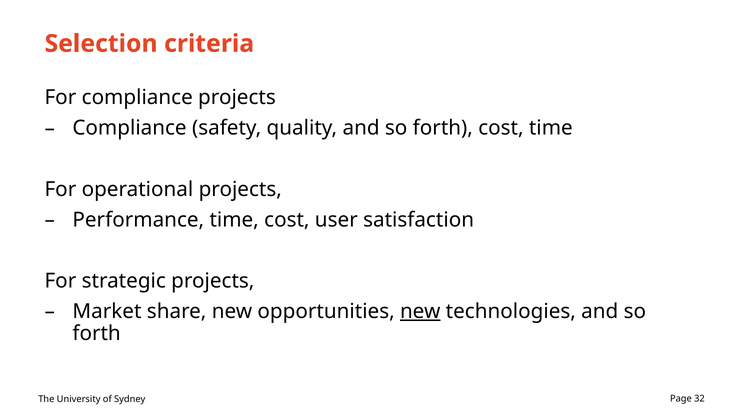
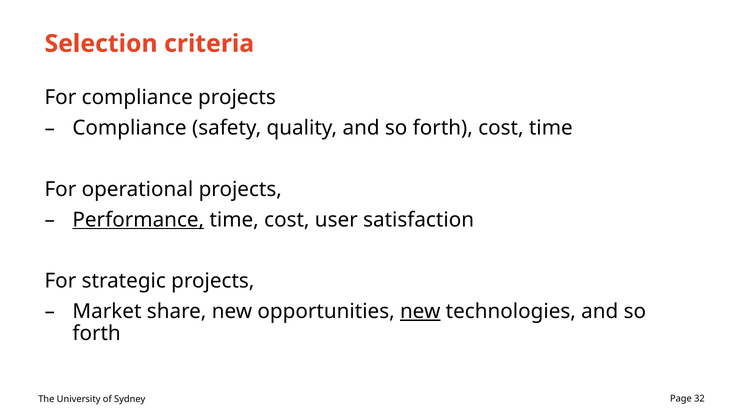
Performance underline: none -> present (138, 220)
